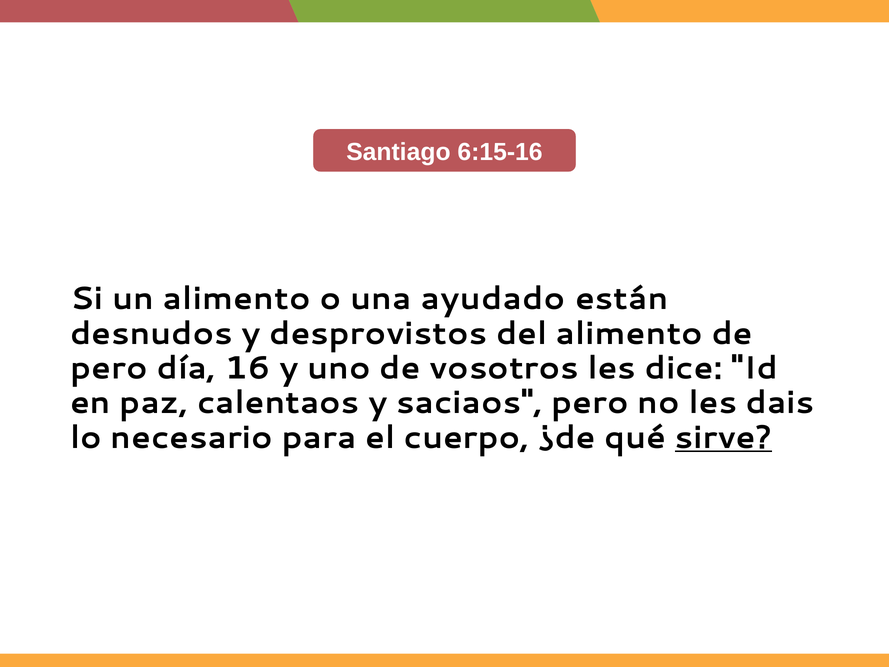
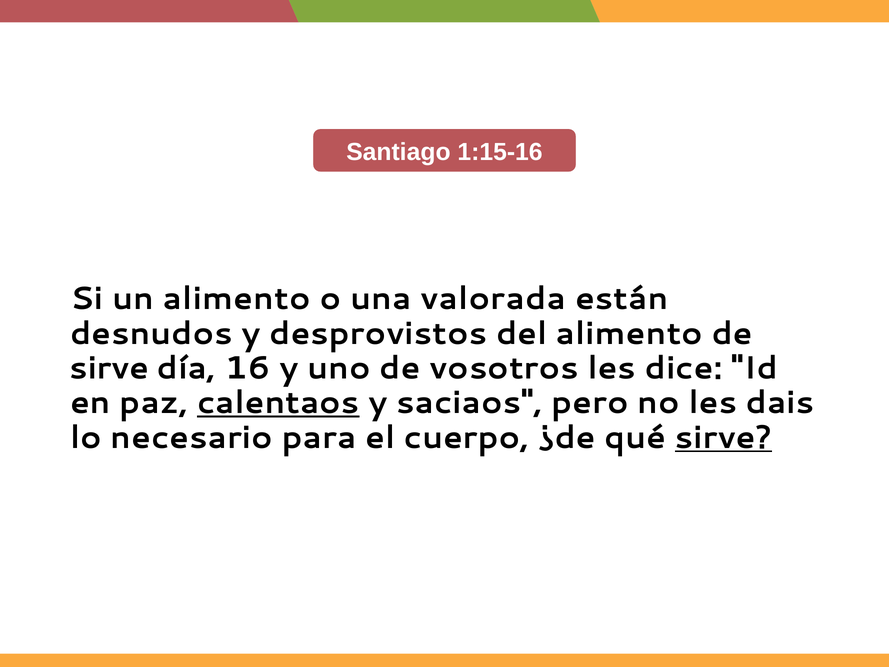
6:15-16: 6:15-16 -> 1:15-16 (500, 152)
ayudado: ayudado -> valorada (493, 299)
pero: pero -> sirve (109, 368)
calentaos underline: none -> present (278, 403)
